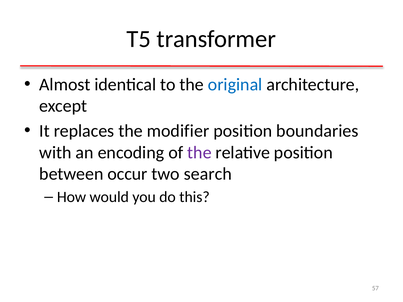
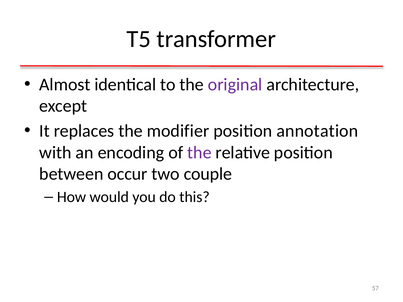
original colour: blue -> purple (235, 85)
boundaries: boundaries -> annotation (317, 131)
search: search -> couple (208, 174)
